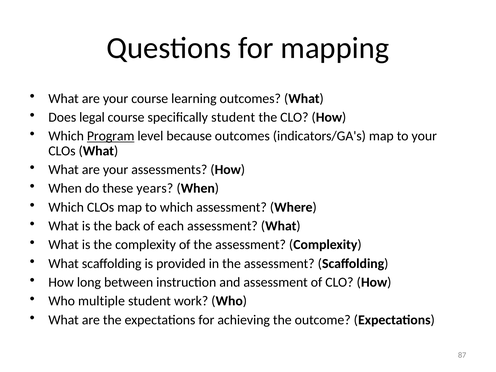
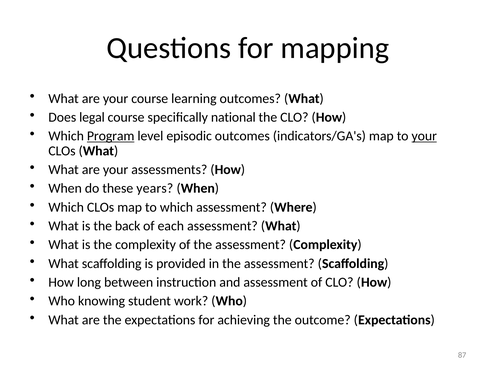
specifically student: student -> national (233, 117)
because: because -> episodic (189, 136)
your underline: none -> present (424, 136)
multiple: multiple -> knowing (102, 301)
